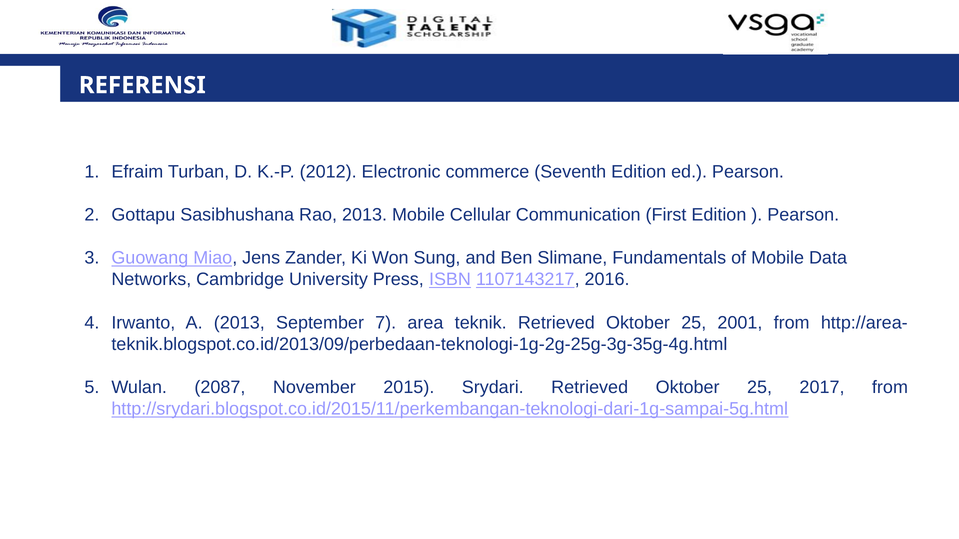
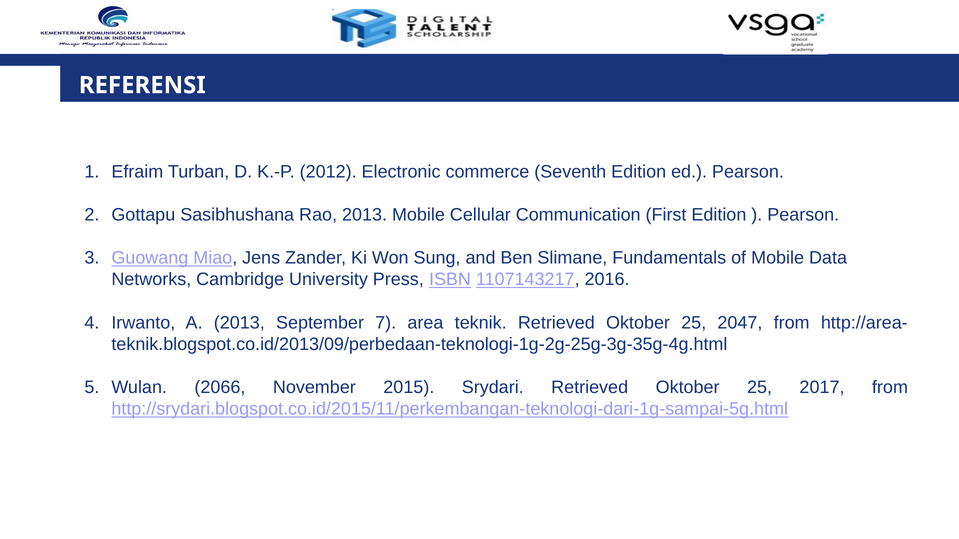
2001: 2001 -> 2047 (740, 323)
2087: 2087 -> 2066 (220, 388)
